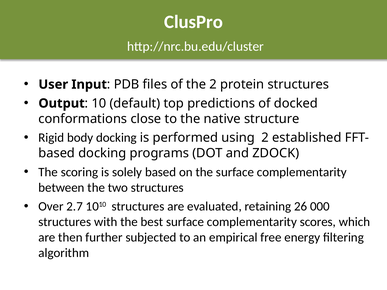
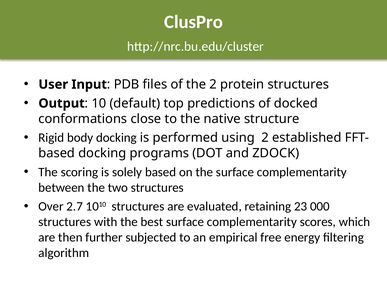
26: 26 -> 23 (301, 207)
